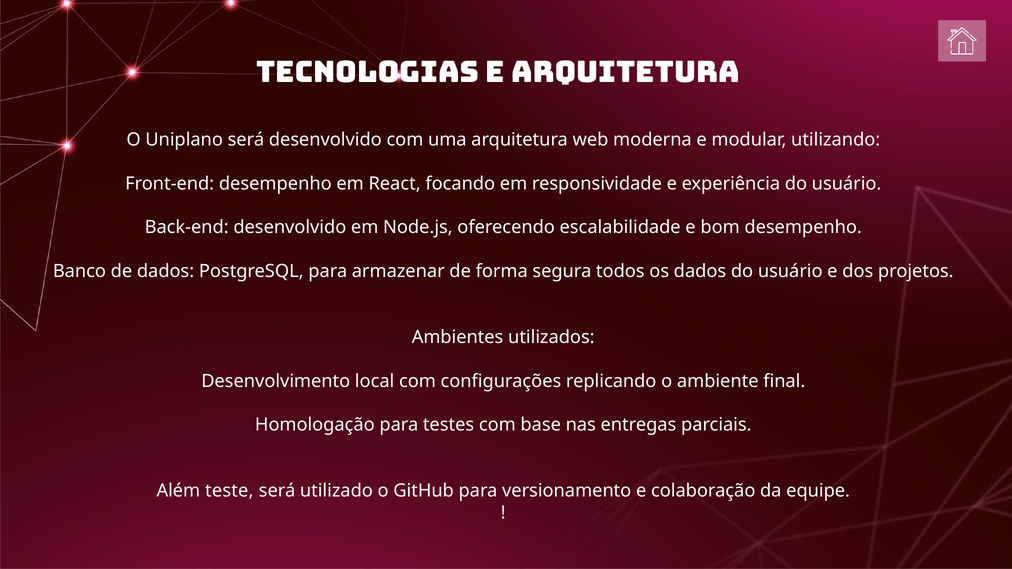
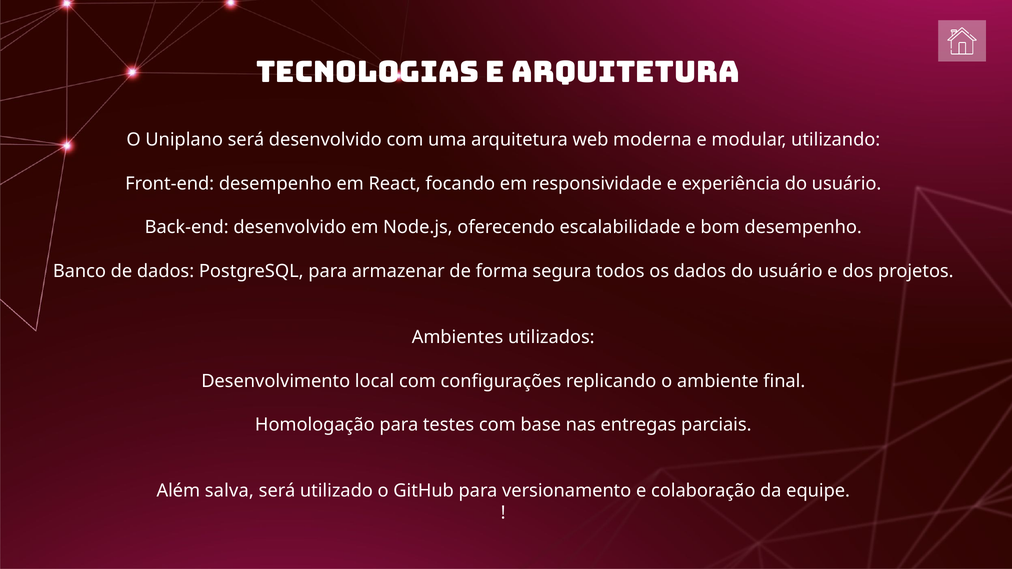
teste: teste -> salva (229, 491)
